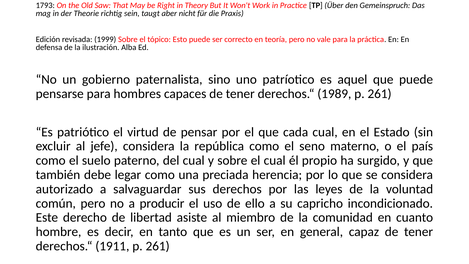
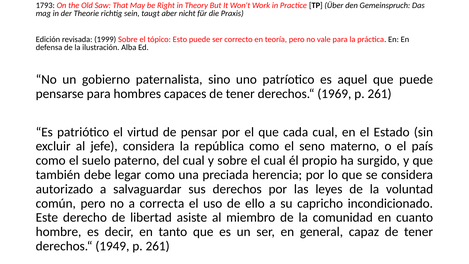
1989: 1989 -> 1969 (334, 94)
producir: producir -> correcta (162, 203)
1911: 1911 -> 1949 (112, 246)
